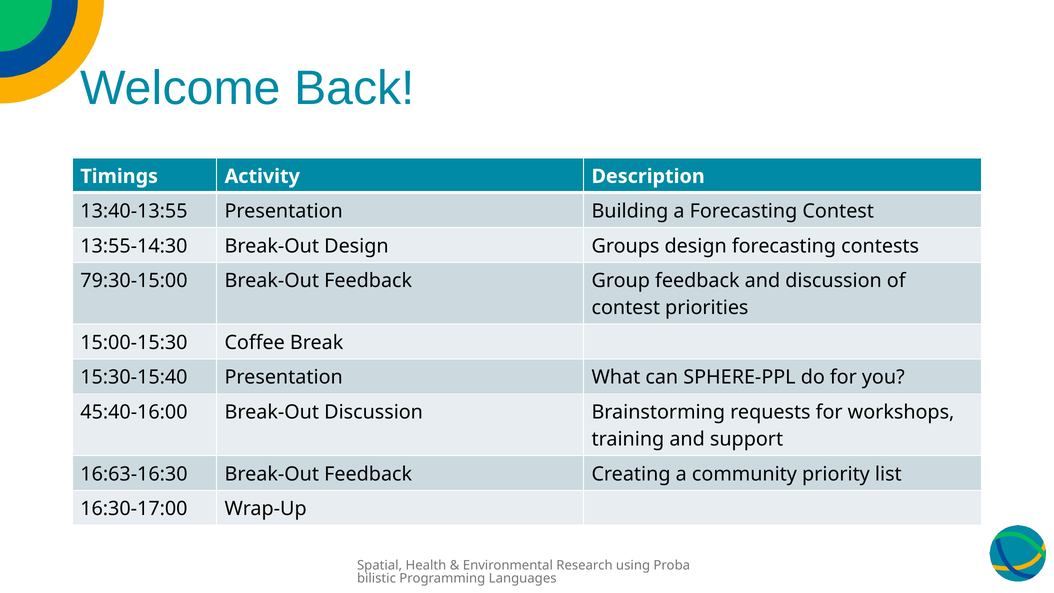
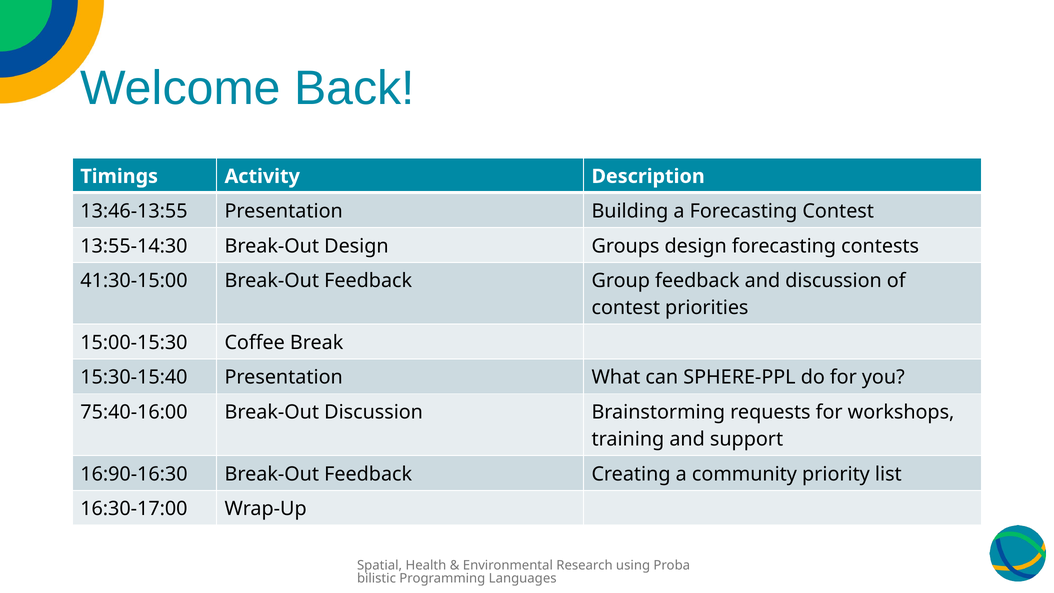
13:40-13:55: 13:40-13:55 -> 13:46-13:55 (134, 211)
79:30-15:00: 79:30-15:00 -> 41:30-15:00 (134, 281)
45:40-16:00: 45:40-16:00 -> 75:40-16:00 (134, 412)
16:63-16:30: 16:63-16:30 -> 16:90-16:30 (134, 474)
